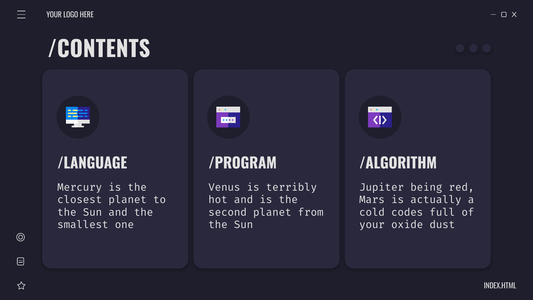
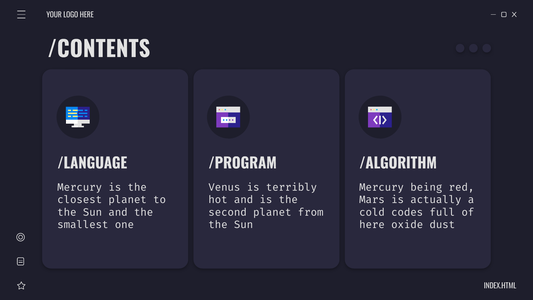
Jupiter: Jupiter -> Mercury (382, 187)
your: your -> here (372, 225)
